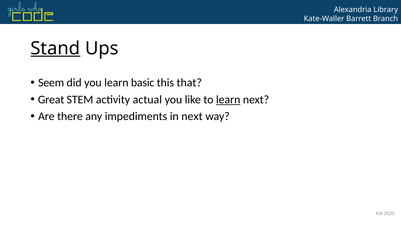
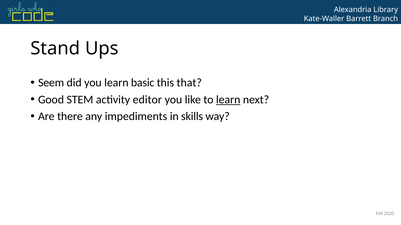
Stand underline: present -> none (55, 48)
Great: Great -> Good (51, 100)
actual: actual -> editor (147, 100)
in next: next -> skills (192, 117)
